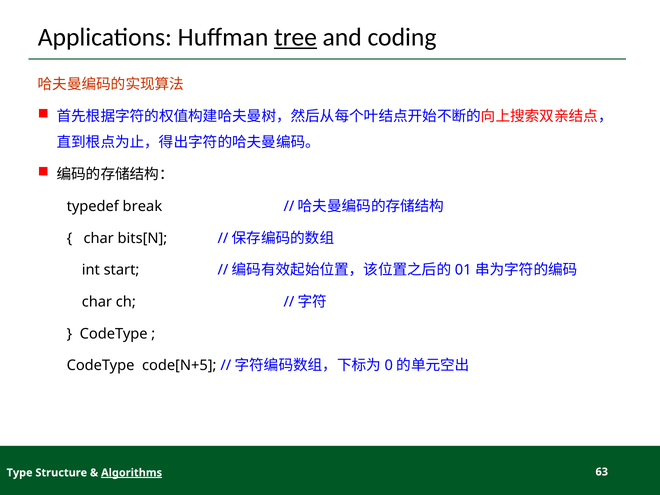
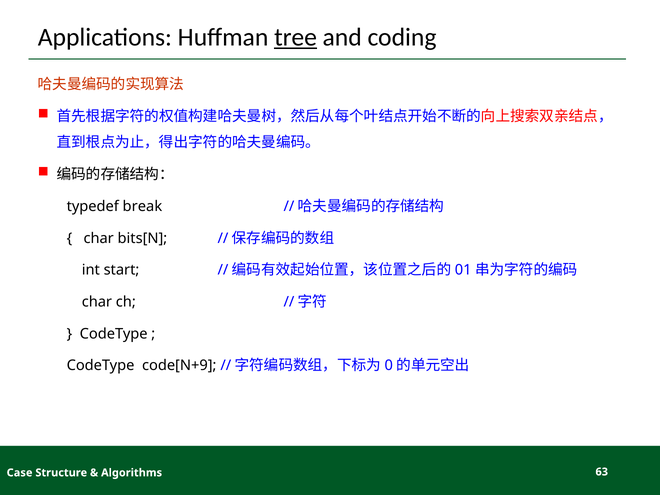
code[N+5: code[N+5 -> code[N+9 (179, 366)
Type: Type -> Case (20, 473)
Algorithms underline: present -> none (132, 473)
